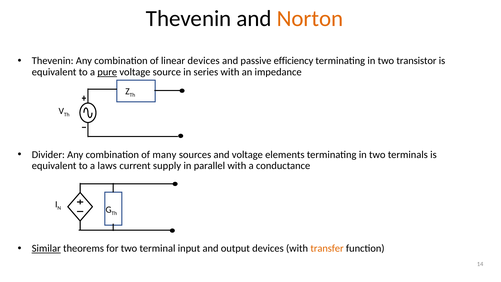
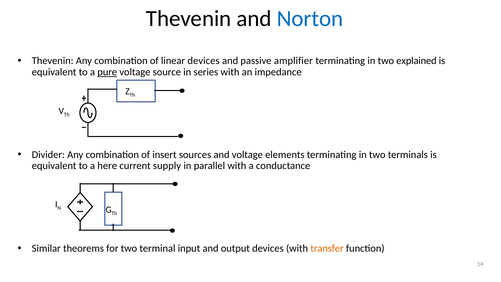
Norton colour: orange -> blue (310, 19)
efficiency: efficiency -> amplifier (293, 61)
transistor: transistor -> explained (416, 61)
many: many -> insert (164, 154)
laws: laws -> here (107, 166)
Similar underline: present -> none (46, 248)
